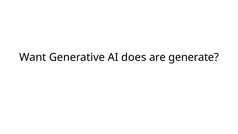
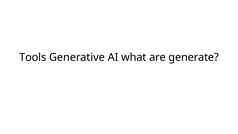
Want: Want -> Tools (33, 57)
does: does -> what (134, 57)
